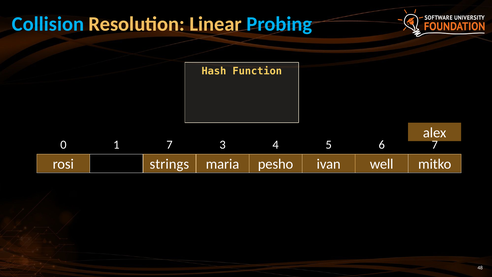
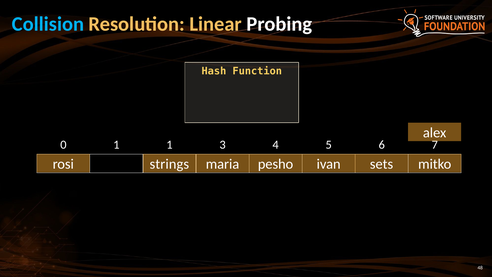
Probing colour: light blue -> white (279, 24)
1 7: 7 -> 1 (169, 145)
well: well -> sets (382, 164)
